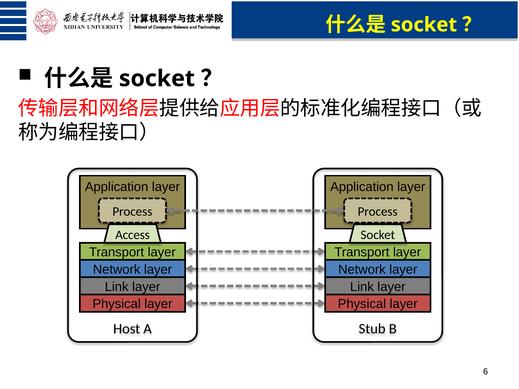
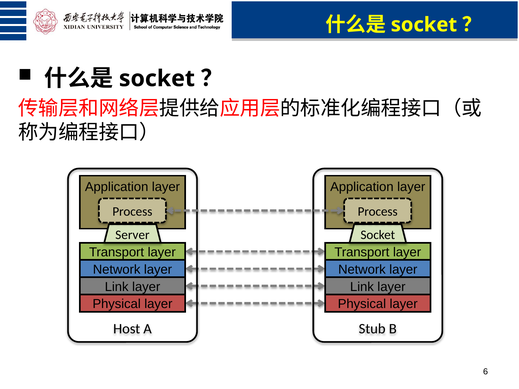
Access: Access -> Server (132, 235)
